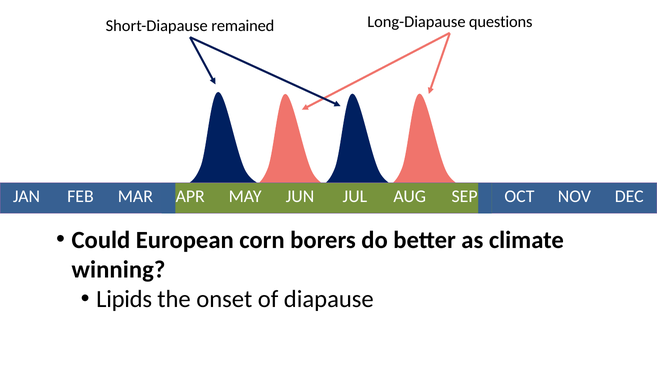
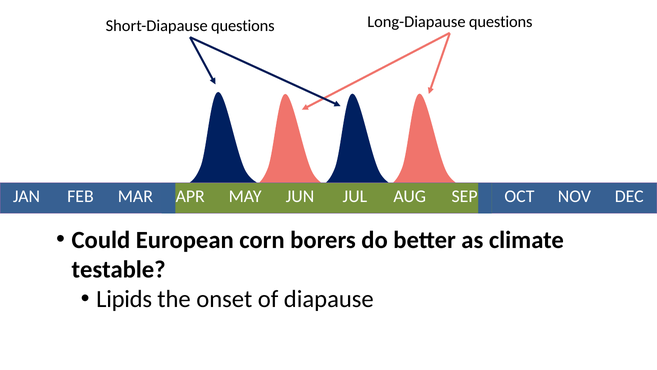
Short-Diapause remained: remained -> questions (243, 26)
winning: winning -> testable (119, 269)
